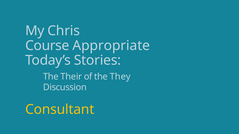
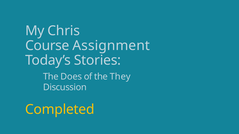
Appropriate: Appropriate -> Assignment (111, 46)
Their: Their -> Does (71, 77)
Consultant: Consultant -> Completed (60, 110)
